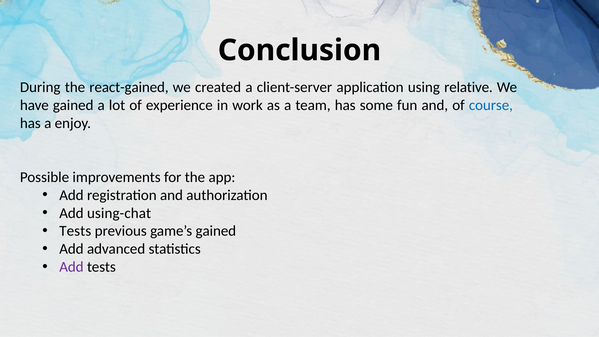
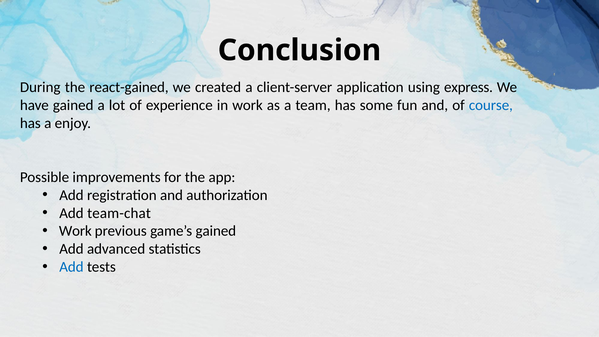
relative: relative -> express (468, 87)
using-chat: using-chat -> team-chat (119, 213)
Tests: Tests -> Work (75, 231)
Add colour: purple -> blue (71, 267)
